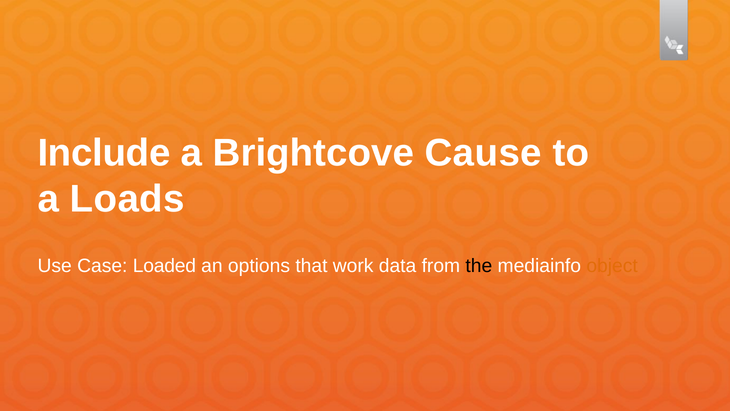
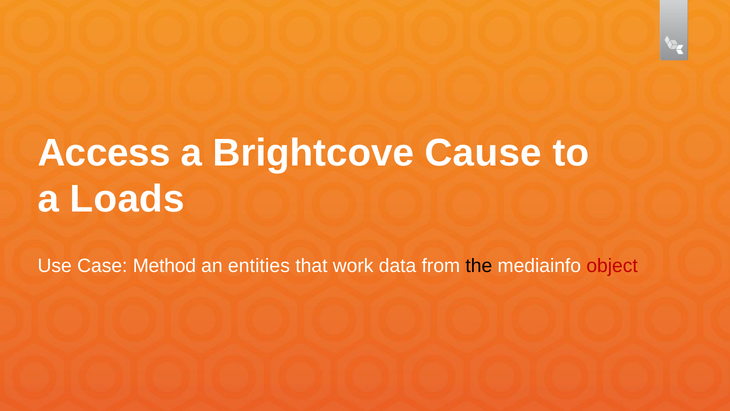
Include: Include -> Access (104, 153)
Loaded: Loaded -> Method (164, 266)
options: options -> entities (259, 266)
object colour: orange -> red (612, 266)
